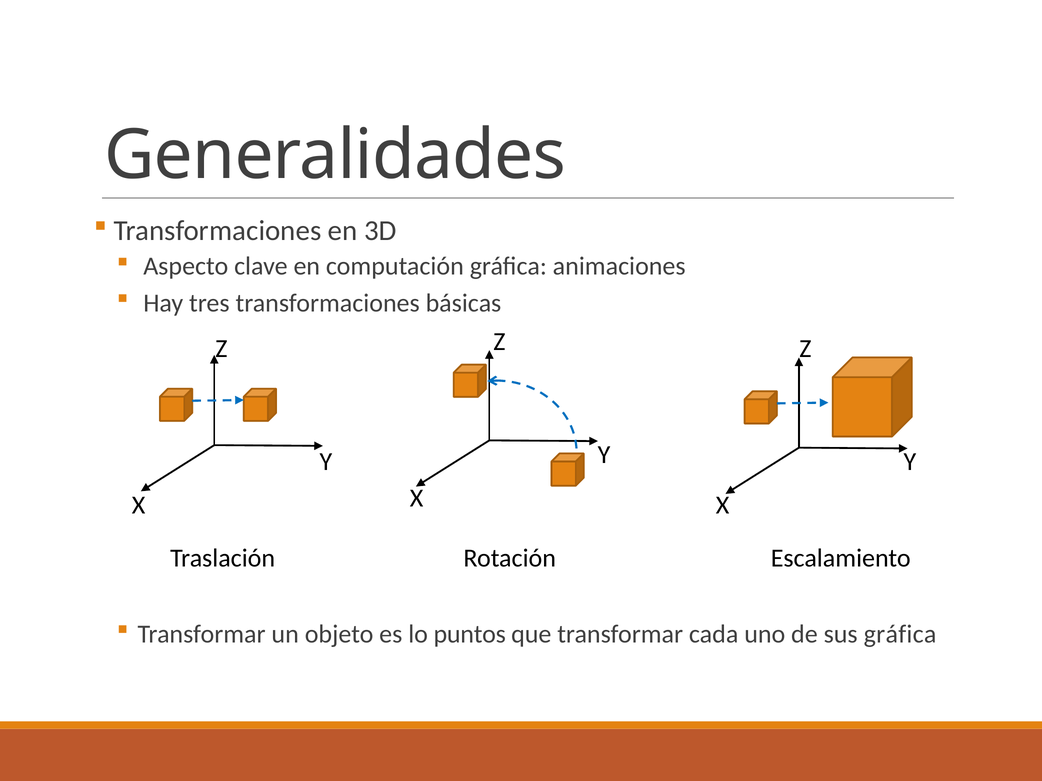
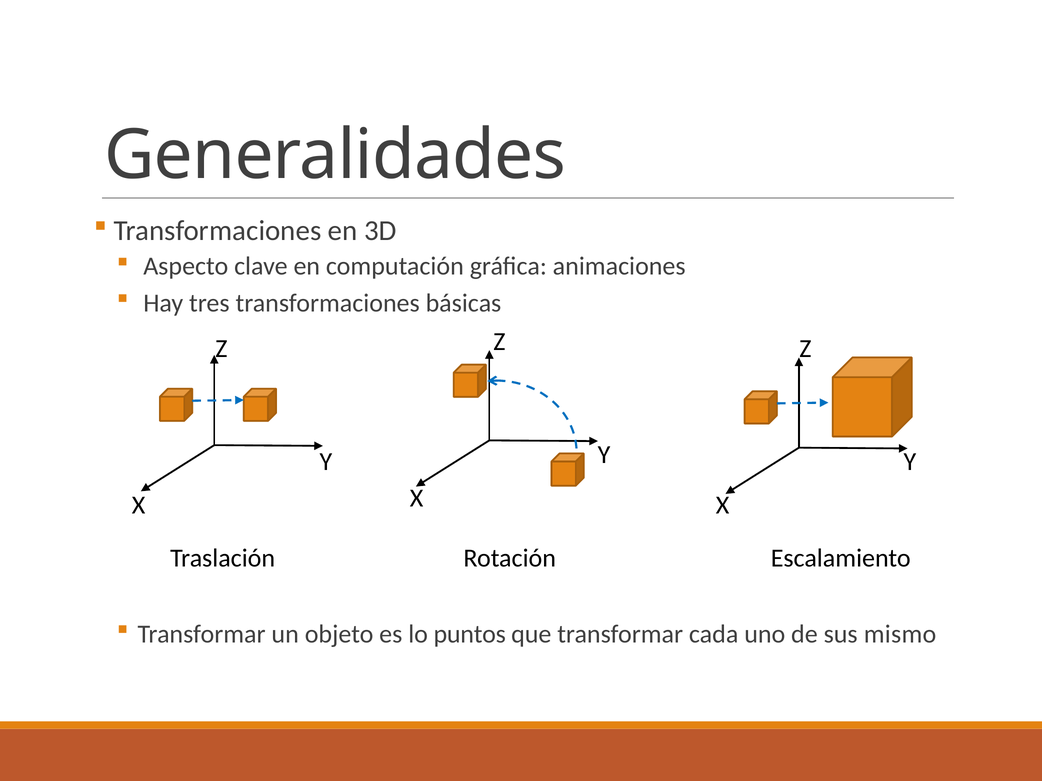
sus gráfica: gráfica -> mismo (900, 635)
